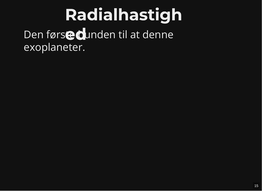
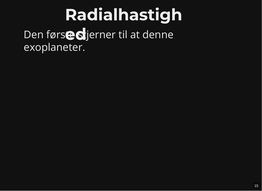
bunden: bunden -> stjerner (97, 35)
